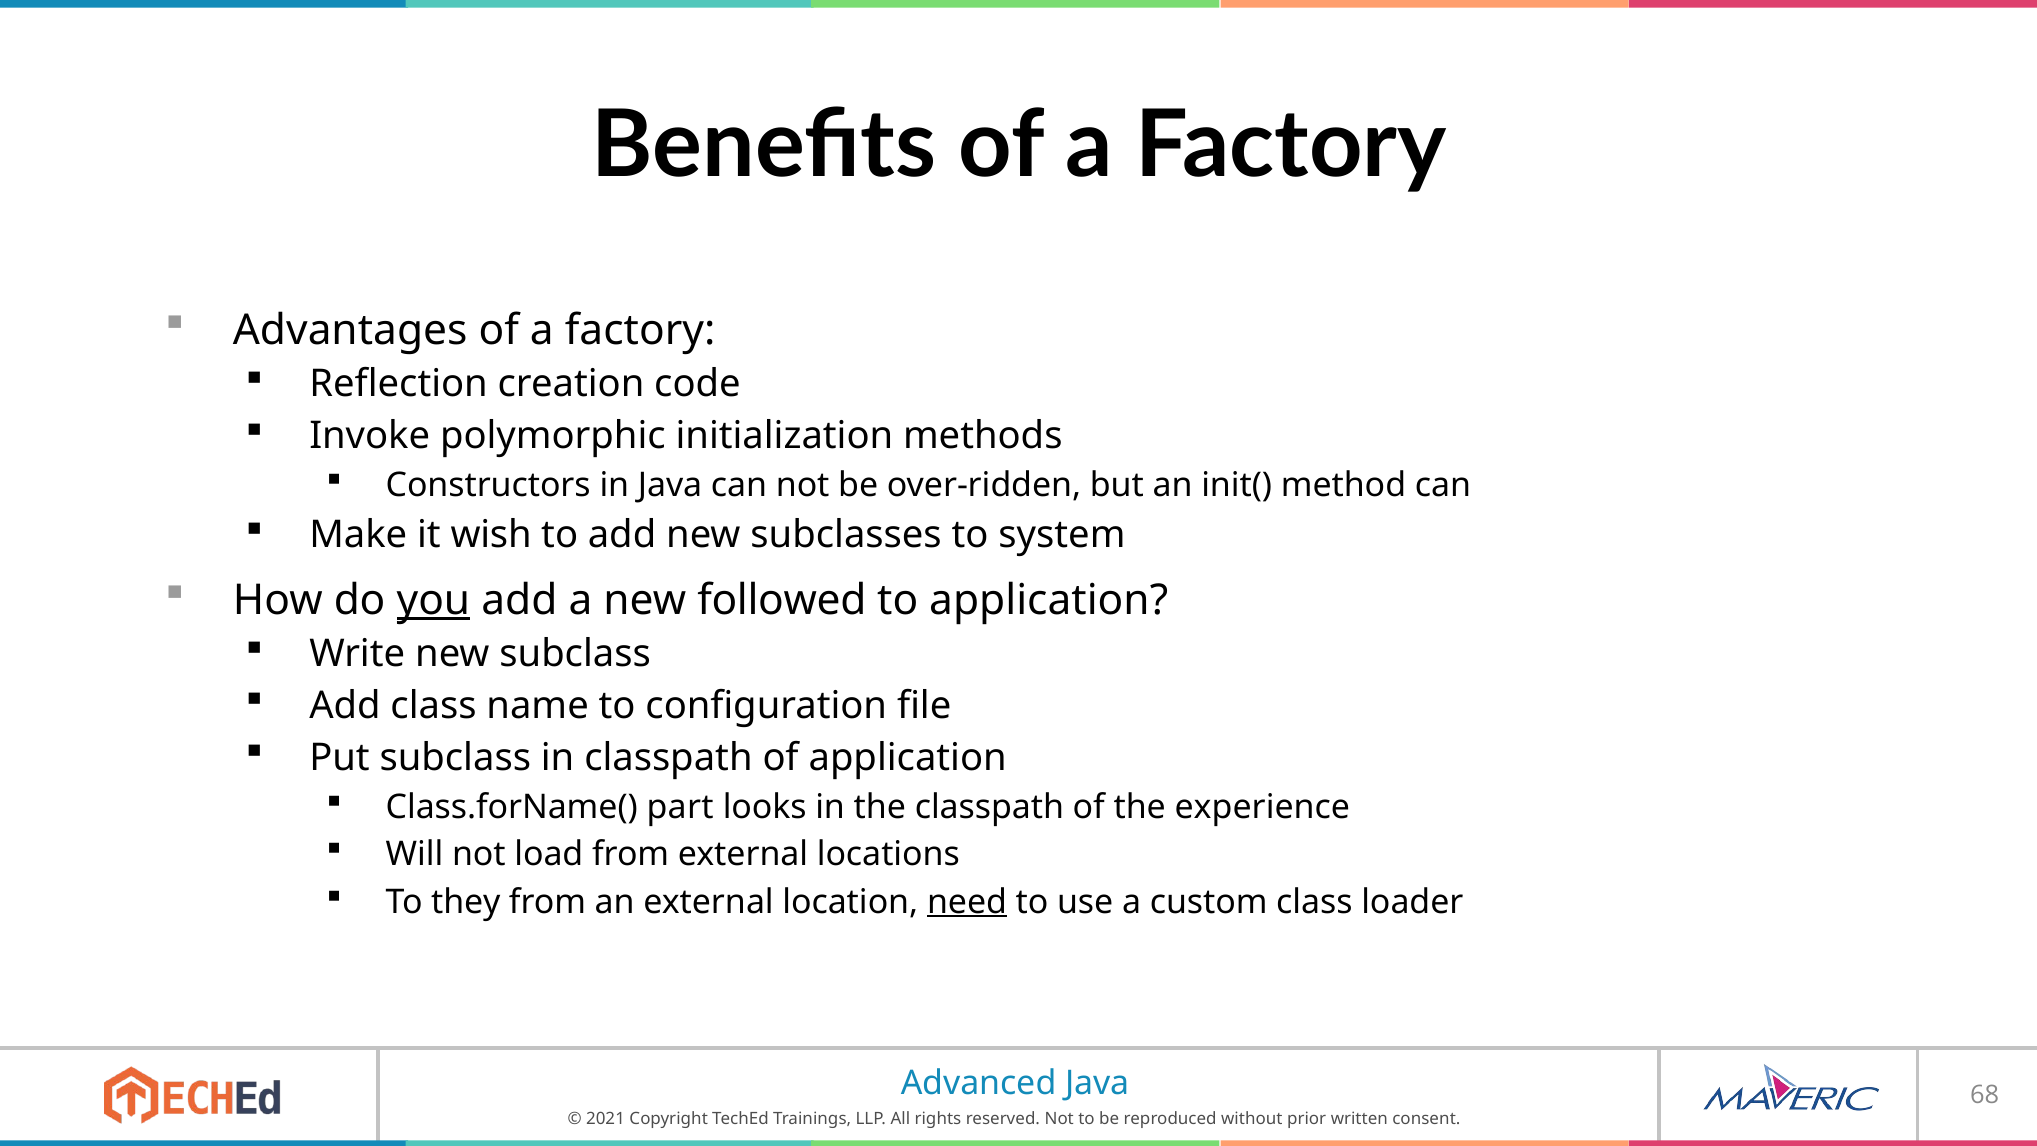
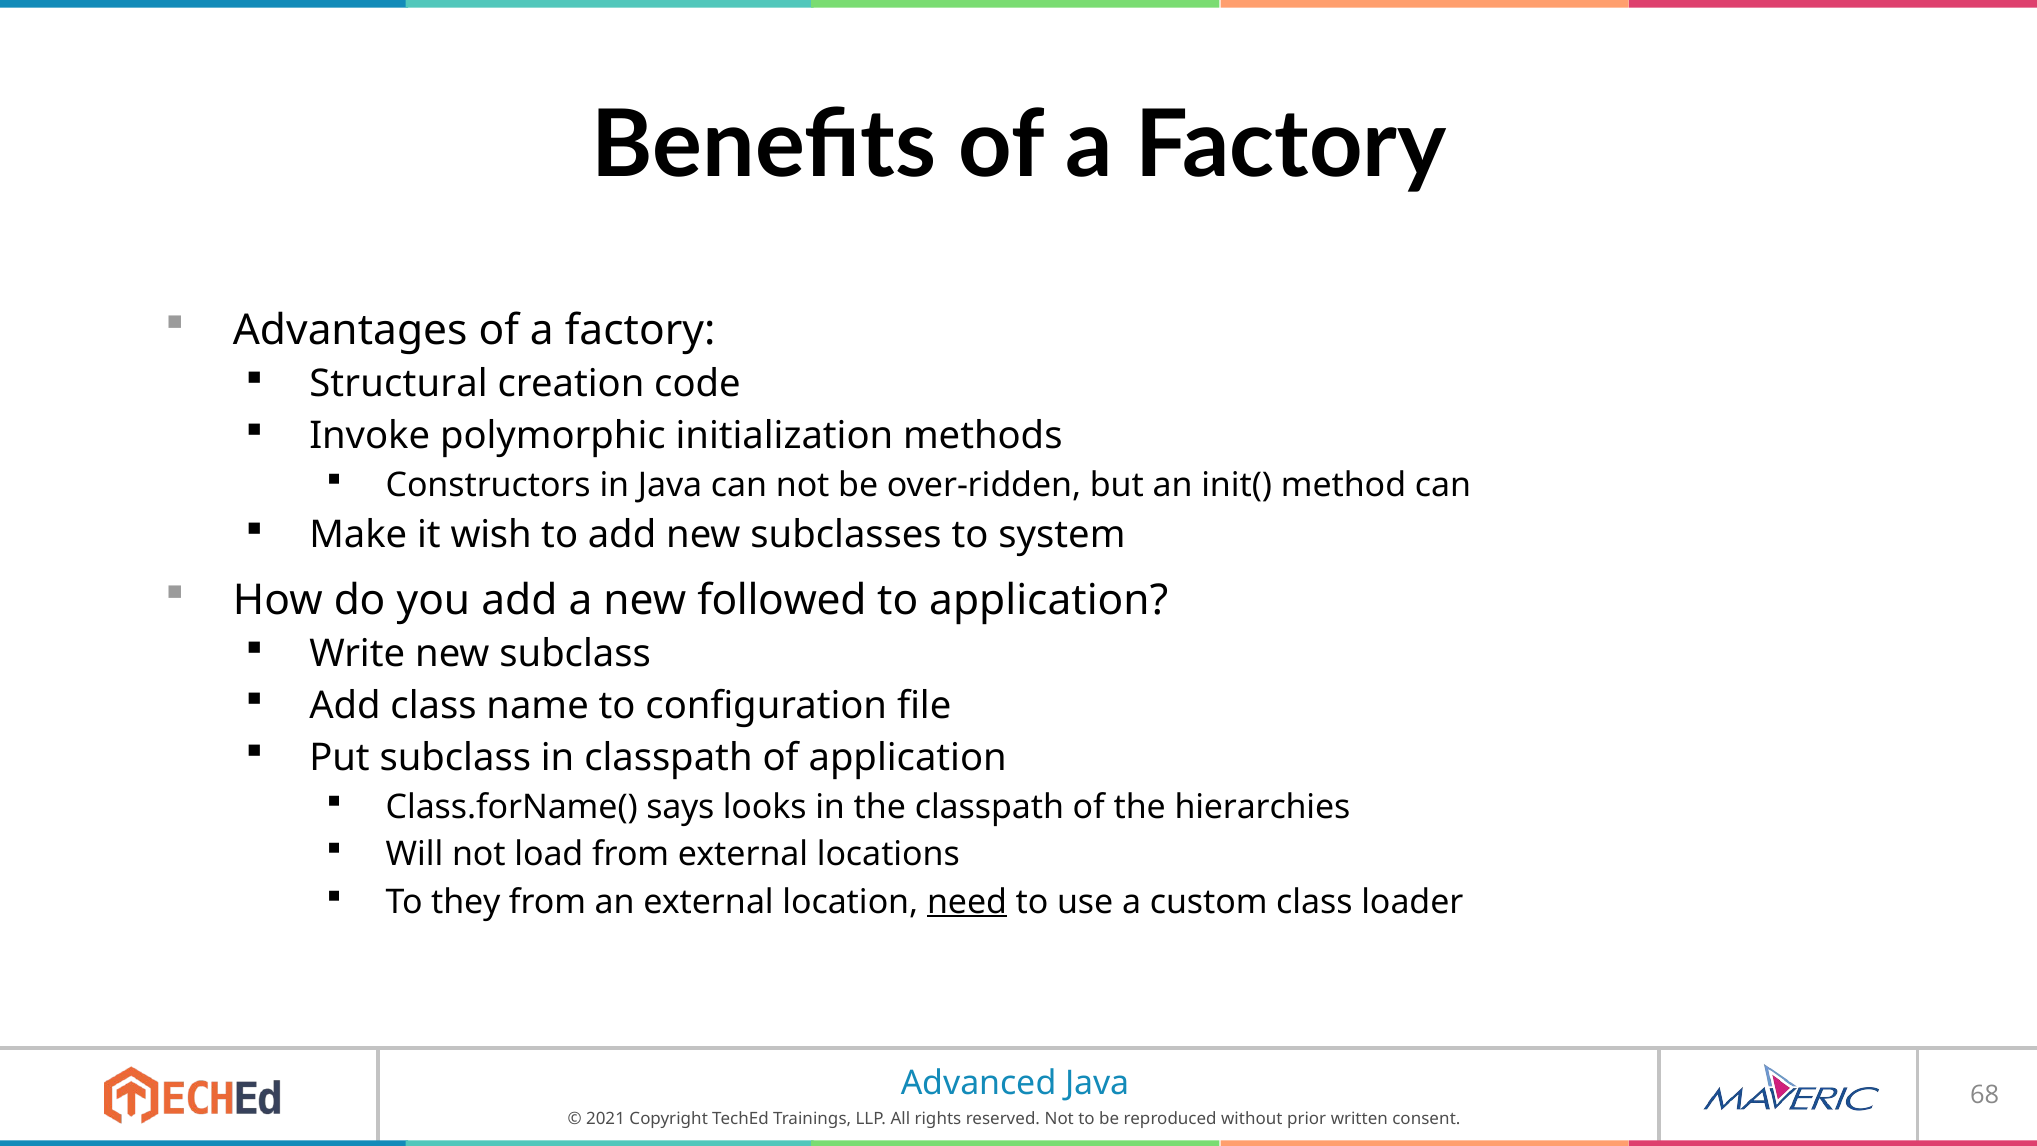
Reflection: Reflection -> Structural (399, 384)
you underline: present -> none (433, 600)
part: part -> says (680, 807)
experience: experience -> hierarchies (1262, 807)
